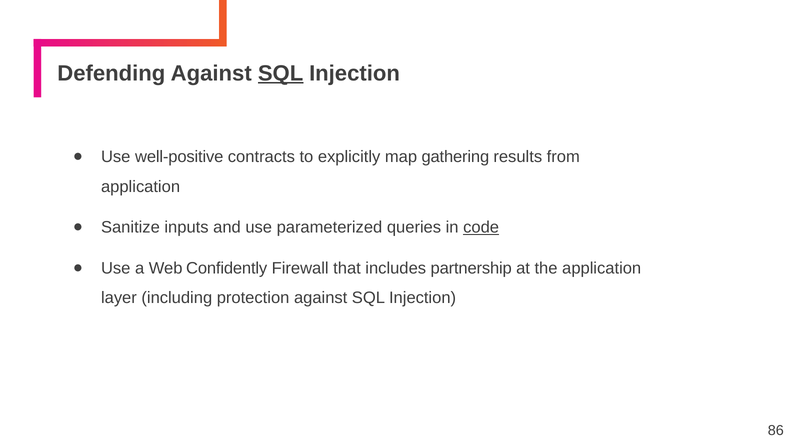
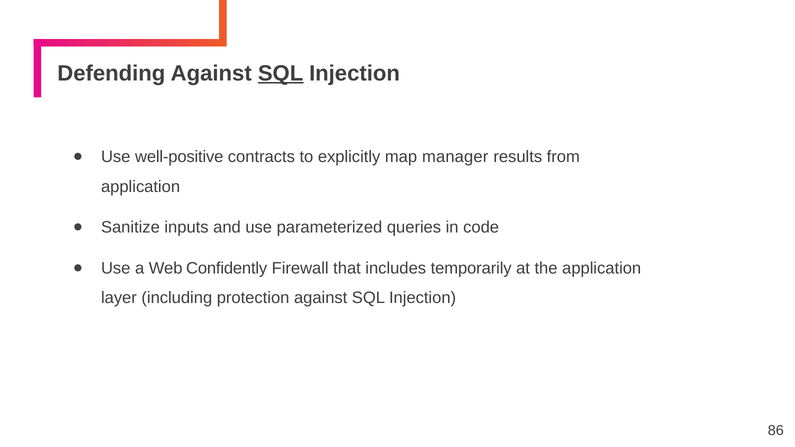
gathering: gathering -> manager (455, 157)
code underline: present -> none (481, 227)
partnership: partnership -> temporarily (471, 268)
